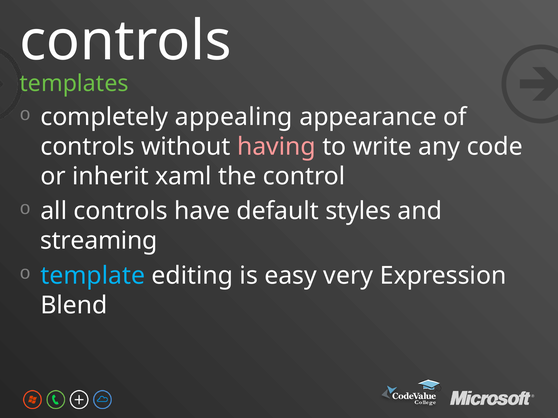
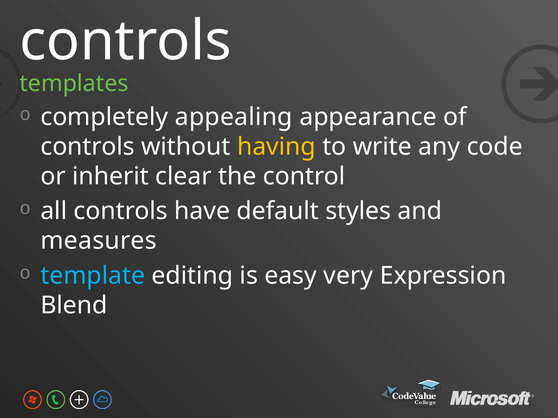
having colour: pink -> yellow (276, 147)
xaml: xaml -> clear (183, 177)
streaming: streaming -> measures (99, 241)
